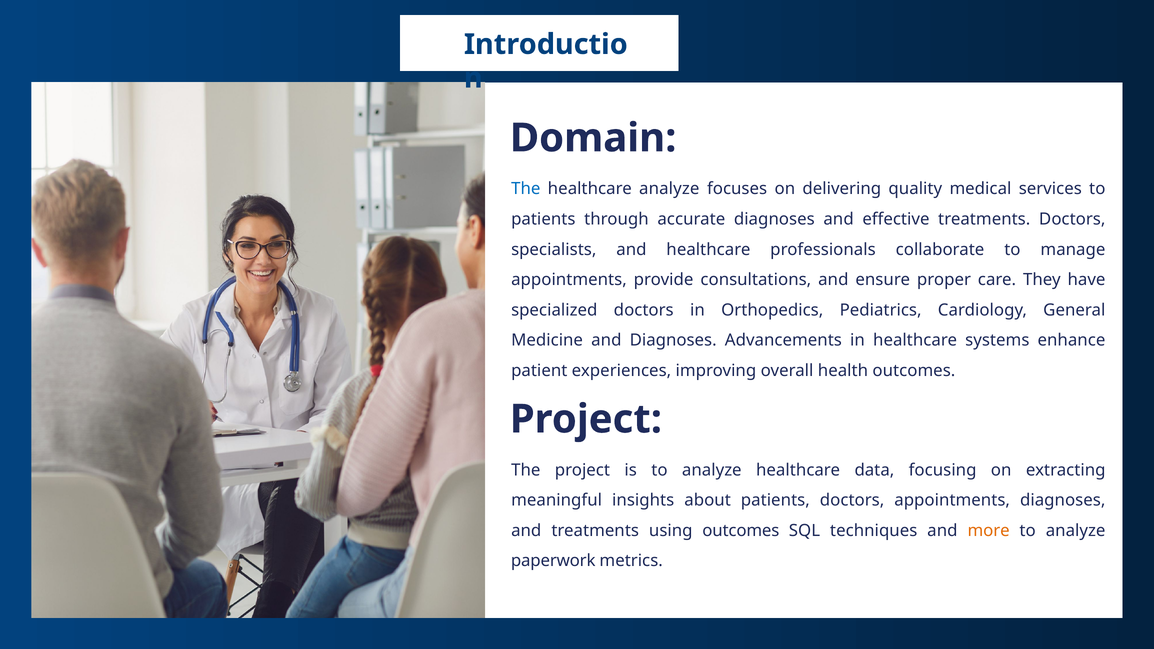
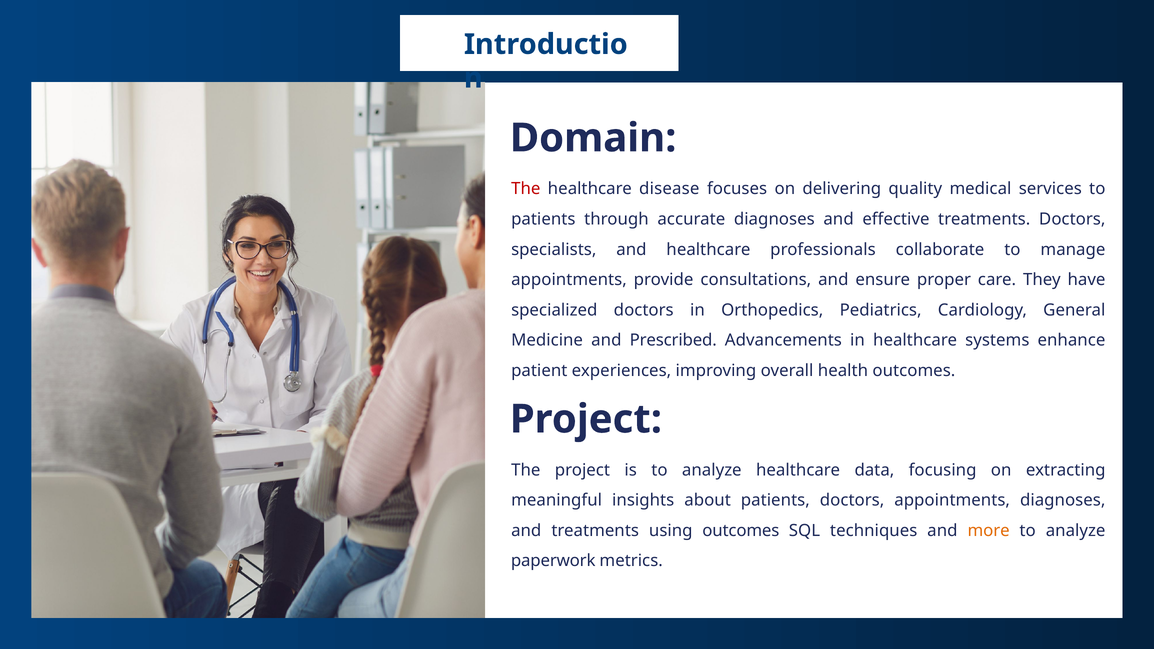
The colour: blue -> red (526, 189)
healthcare analyze: analyze -> disease (669, 189)
and Diagnoses: Diagnoses -> Prescribed (673, 340)
